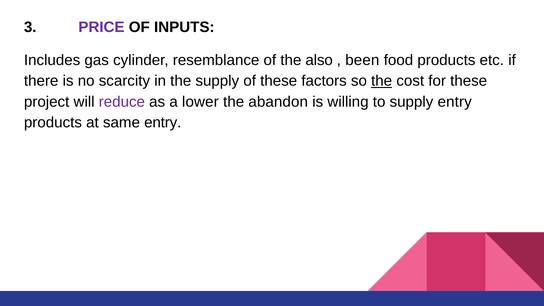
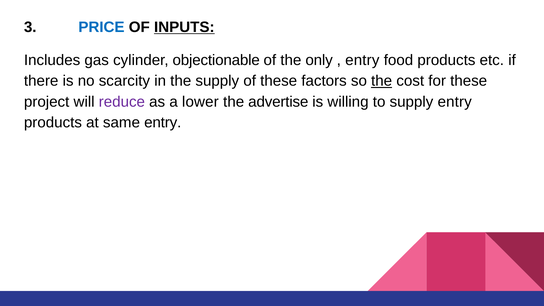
PRICE colour: purple -> blue (101, 27)
INPUTS underline: none -> present (184, 27)
resemblance: resemblance -> objectionable (216, 60)
also: also -> only (319, 60)
been: been -> entry (362, 60)
abandon: abandon -> advertise (278, 102)
